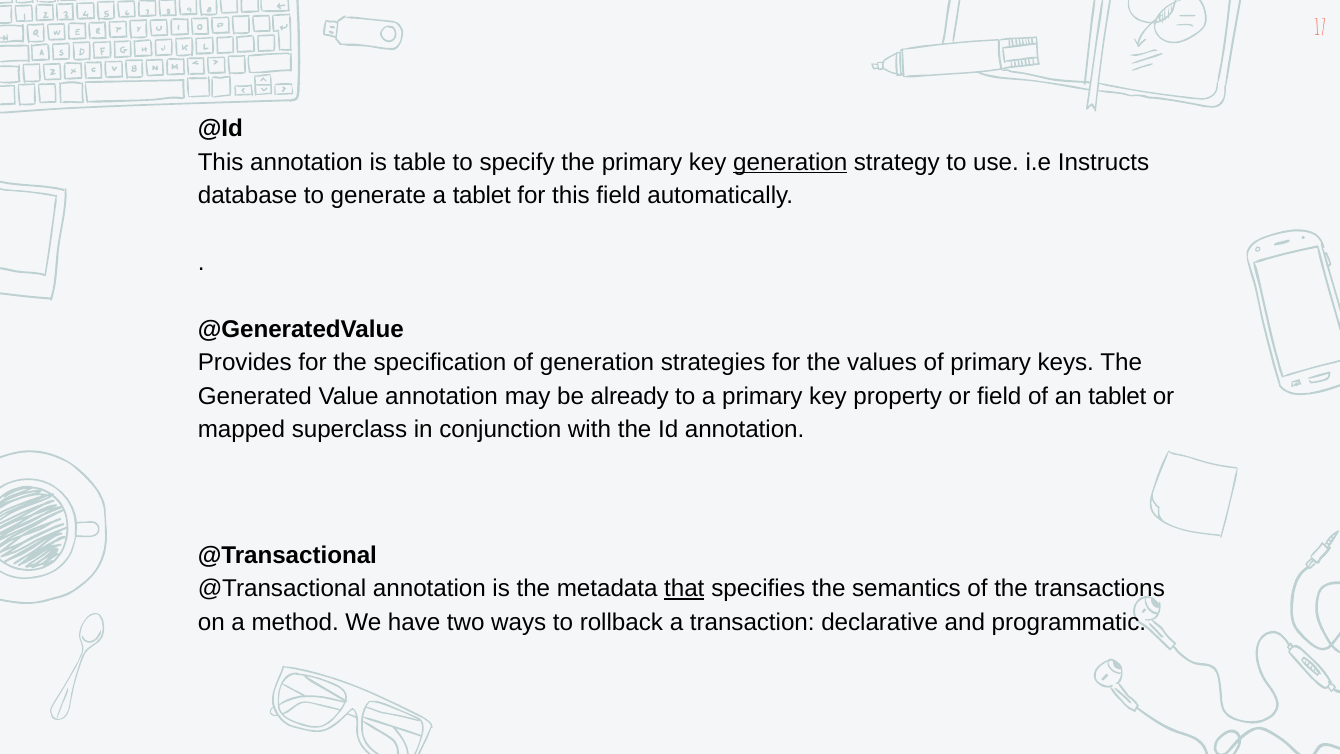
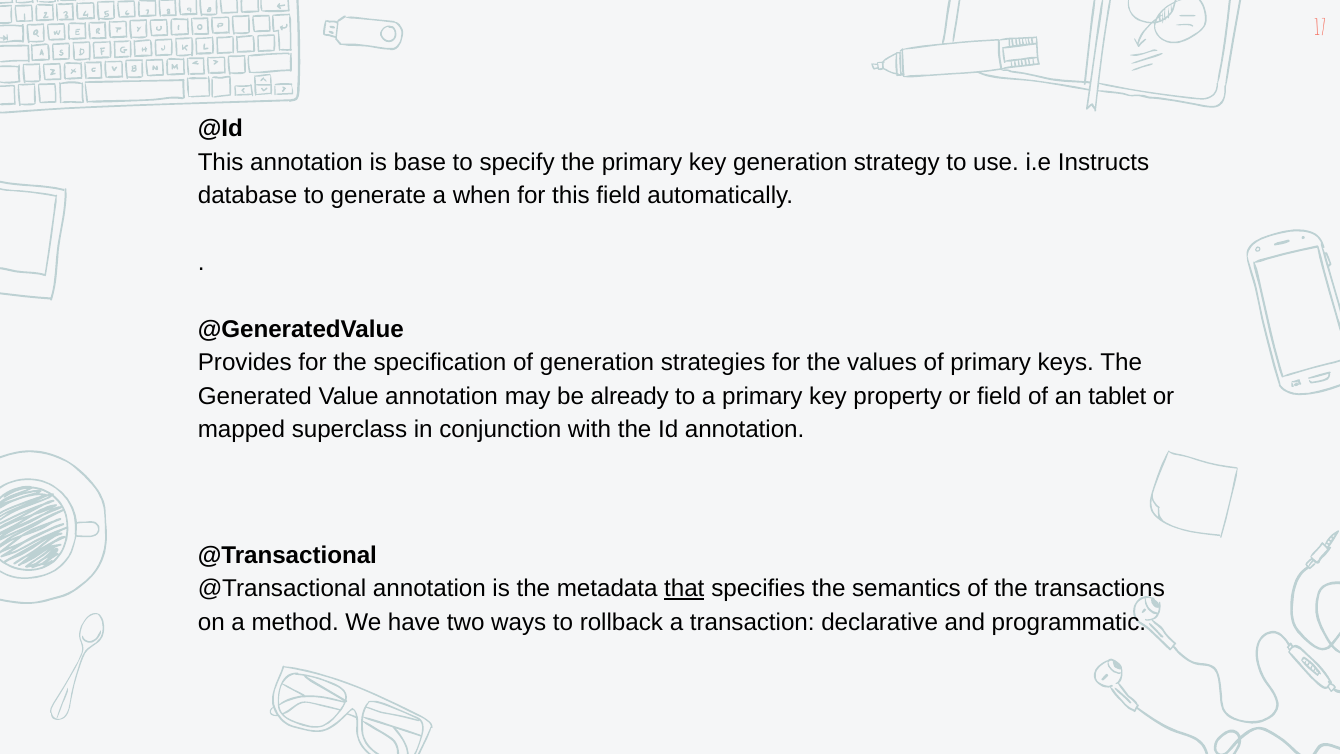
table: table -> base (420, 162)
generation underline: present -> none (790, 162)
a tablet: tablet -> when (482, 196)
